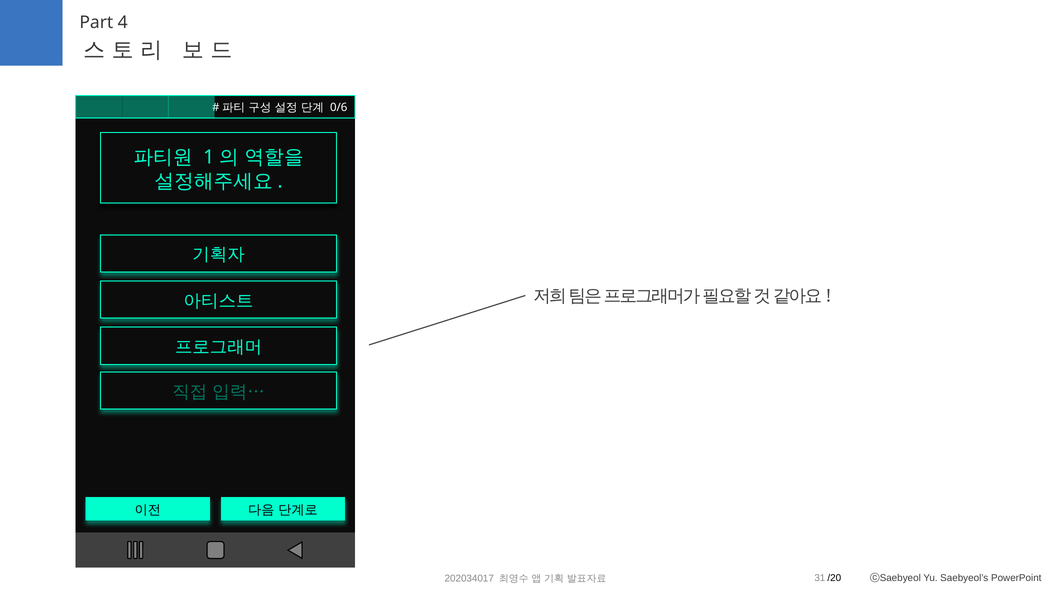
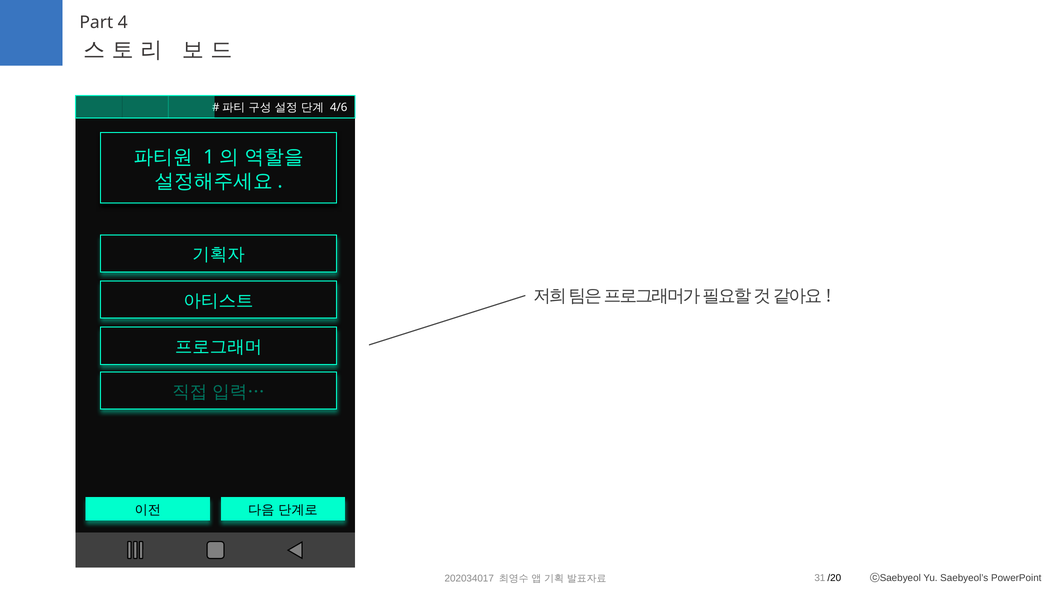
0/6: 0/6 -> 4/6 (339, 108)
